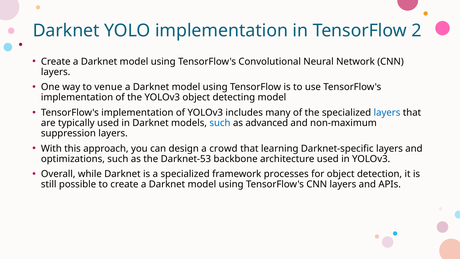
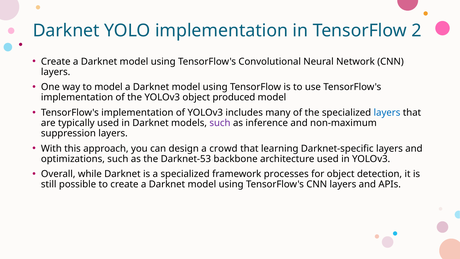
to venue: venue -> model (108, 87)
detecting: detecting -> produced (234, 97)
such colour: blue -> purple (220, 123)
advanced: advanced -> inference (267, 123)
